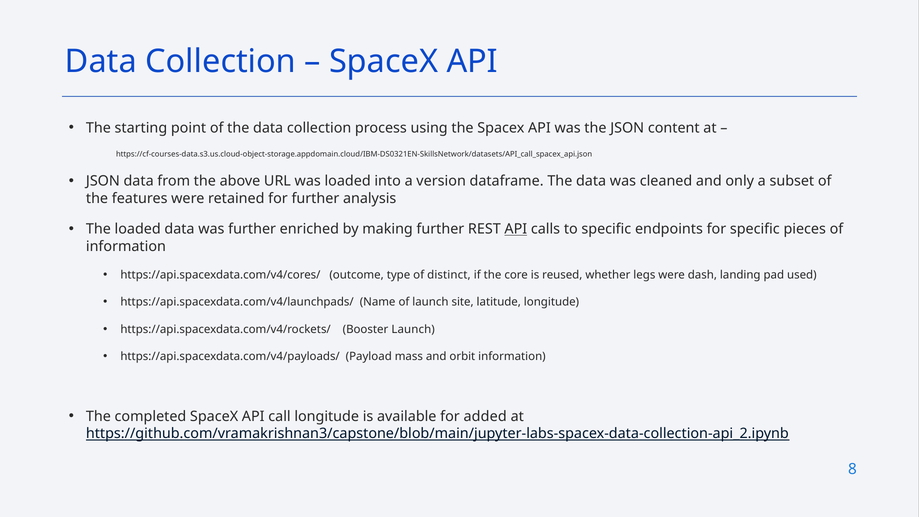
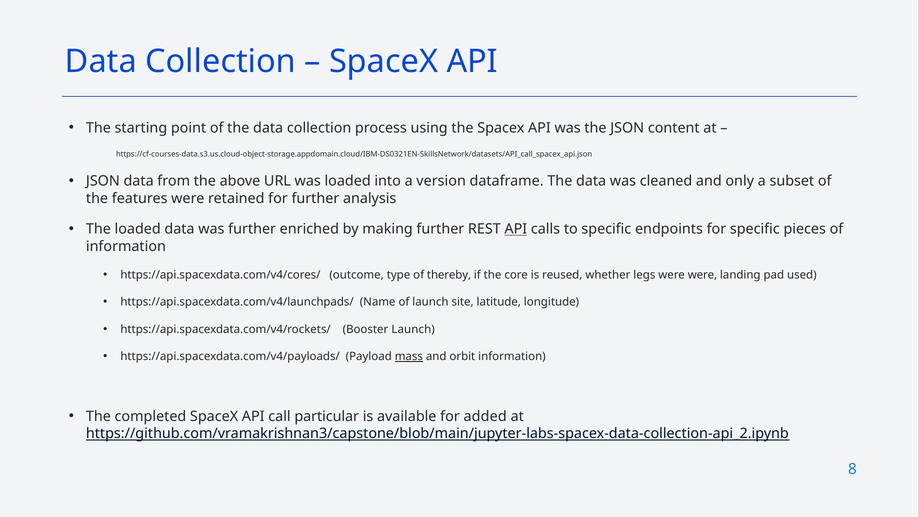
distinct: distinct -> thereby (449, 275)
were dash: dash -> were (702, 275)
mass underline: none -> present (409, 357)
call longitude: longitude -> particular (327, 416)
